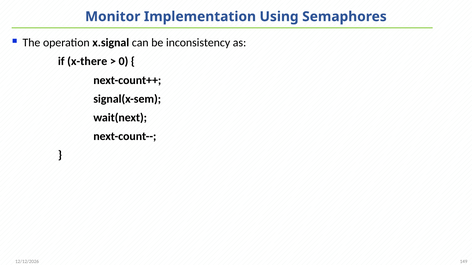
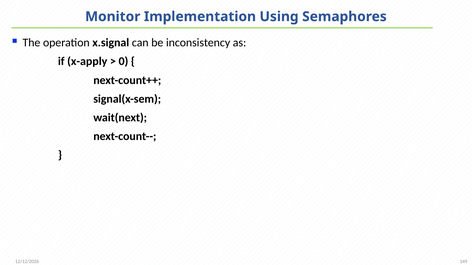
x-there: x-there -> x-apply (87, 62)
